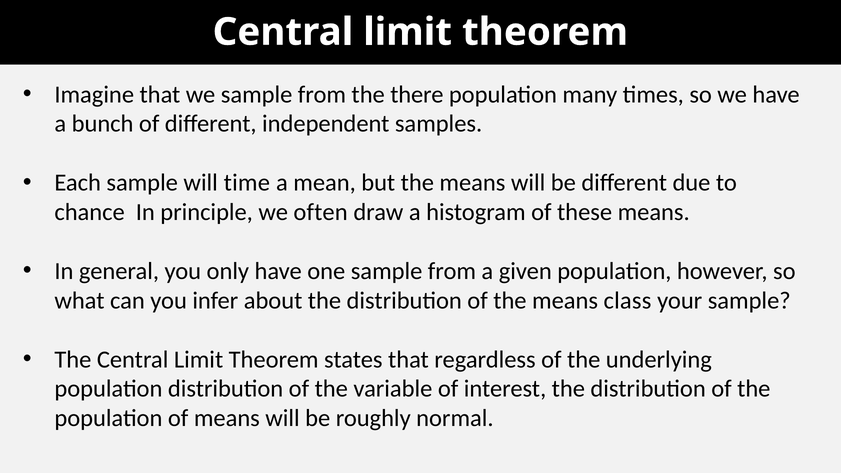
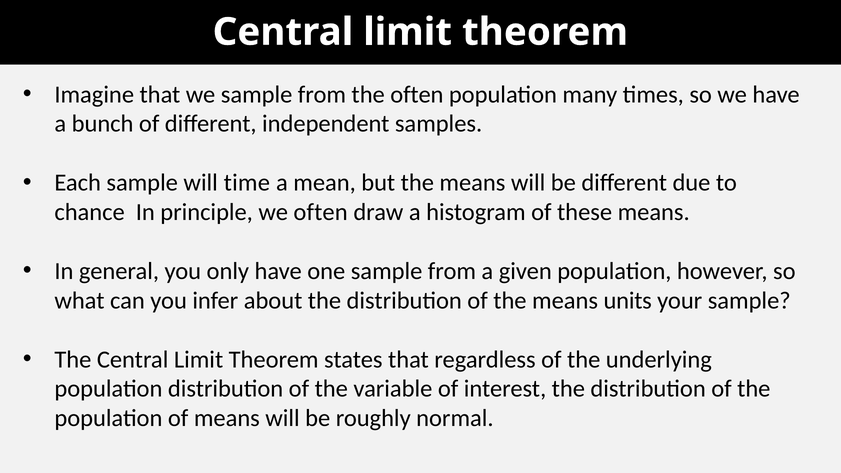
the there: there -> often (417, 94)
class: class -> units (628, 301)
